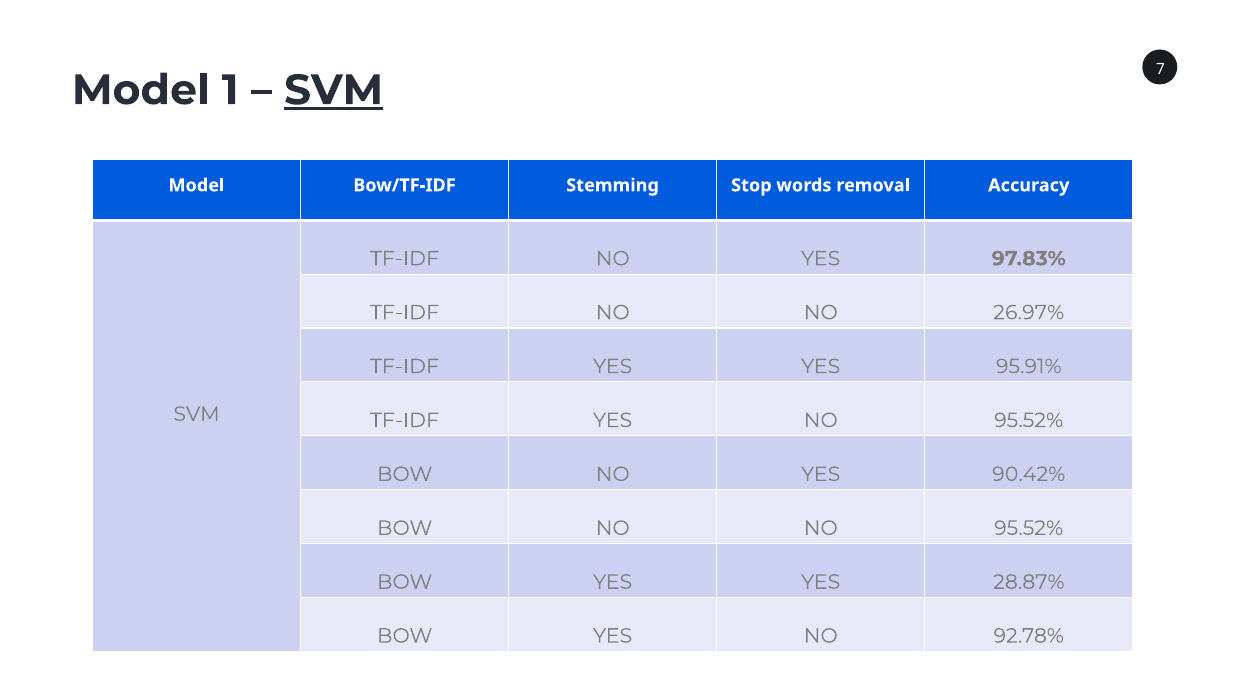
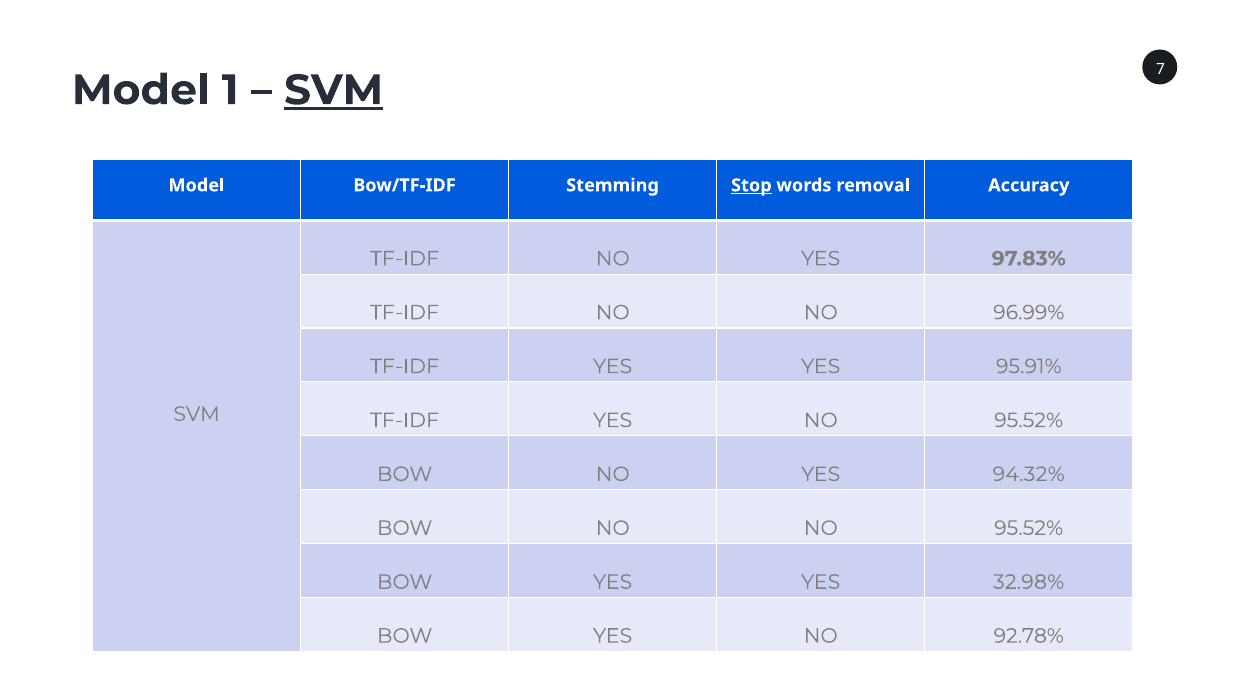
Stop underline: none -> present (751, 185)
26.97%: 26.97% -> 96.99% (1029, 312)
90.42%: 90.42% -> 94.32% (1029, 474)
28.87%: 28.87% -> 32.98% (1029, 582)
